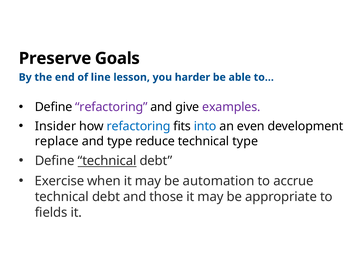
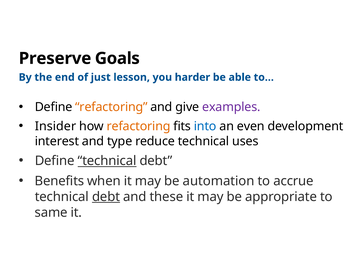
line: line -> just (101, 77)
refactoring colour: purple -> orange (111, 107)
refactoring colour: blue -> orange (139, 126)
replace: replace -> interest (57, 141)
technical type: type -> uses (245, 141)
Exercise: Exercise -> Benefits (59, 181)
debt underline: none -> present (106, 197)
those: those -> these (166, 197)
fields: fields -> same (51, 212)
